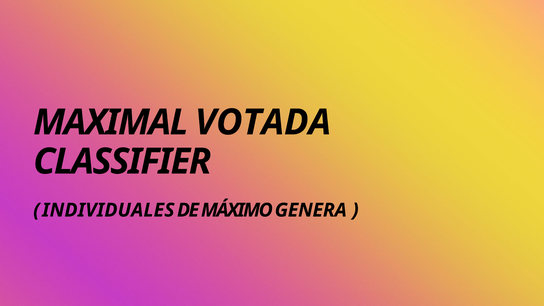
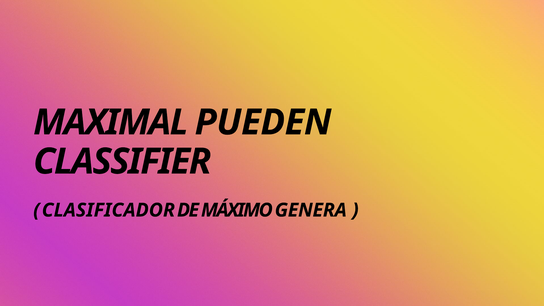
VOTADA: VOTADA -> PUEDEN (263, 122)
INDIVIDUALES: INDIVIDUALES -> CLASIFICADOR (108, 210)
